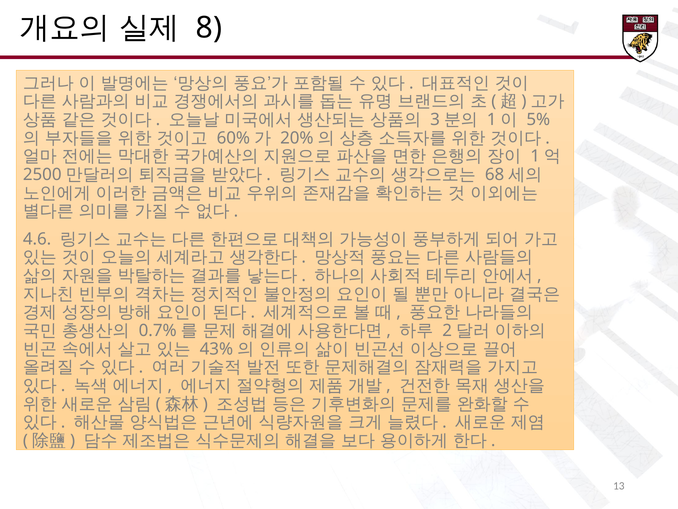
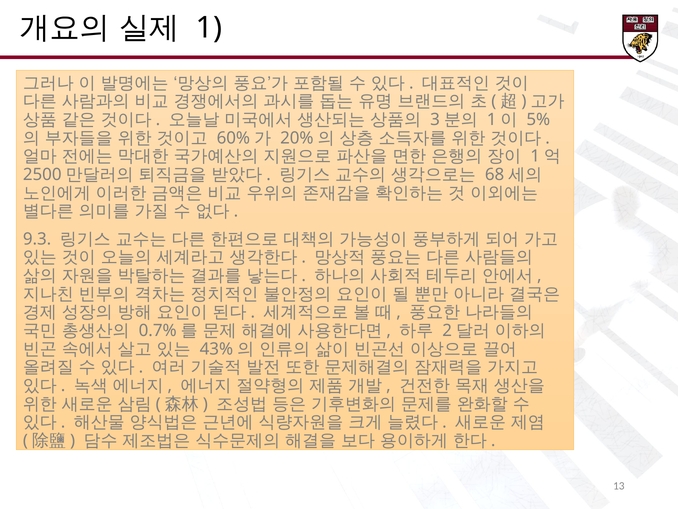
8: 8 -> 1 (209, 28)
4.6: 4.6 -> 9.3 (37, 239)
